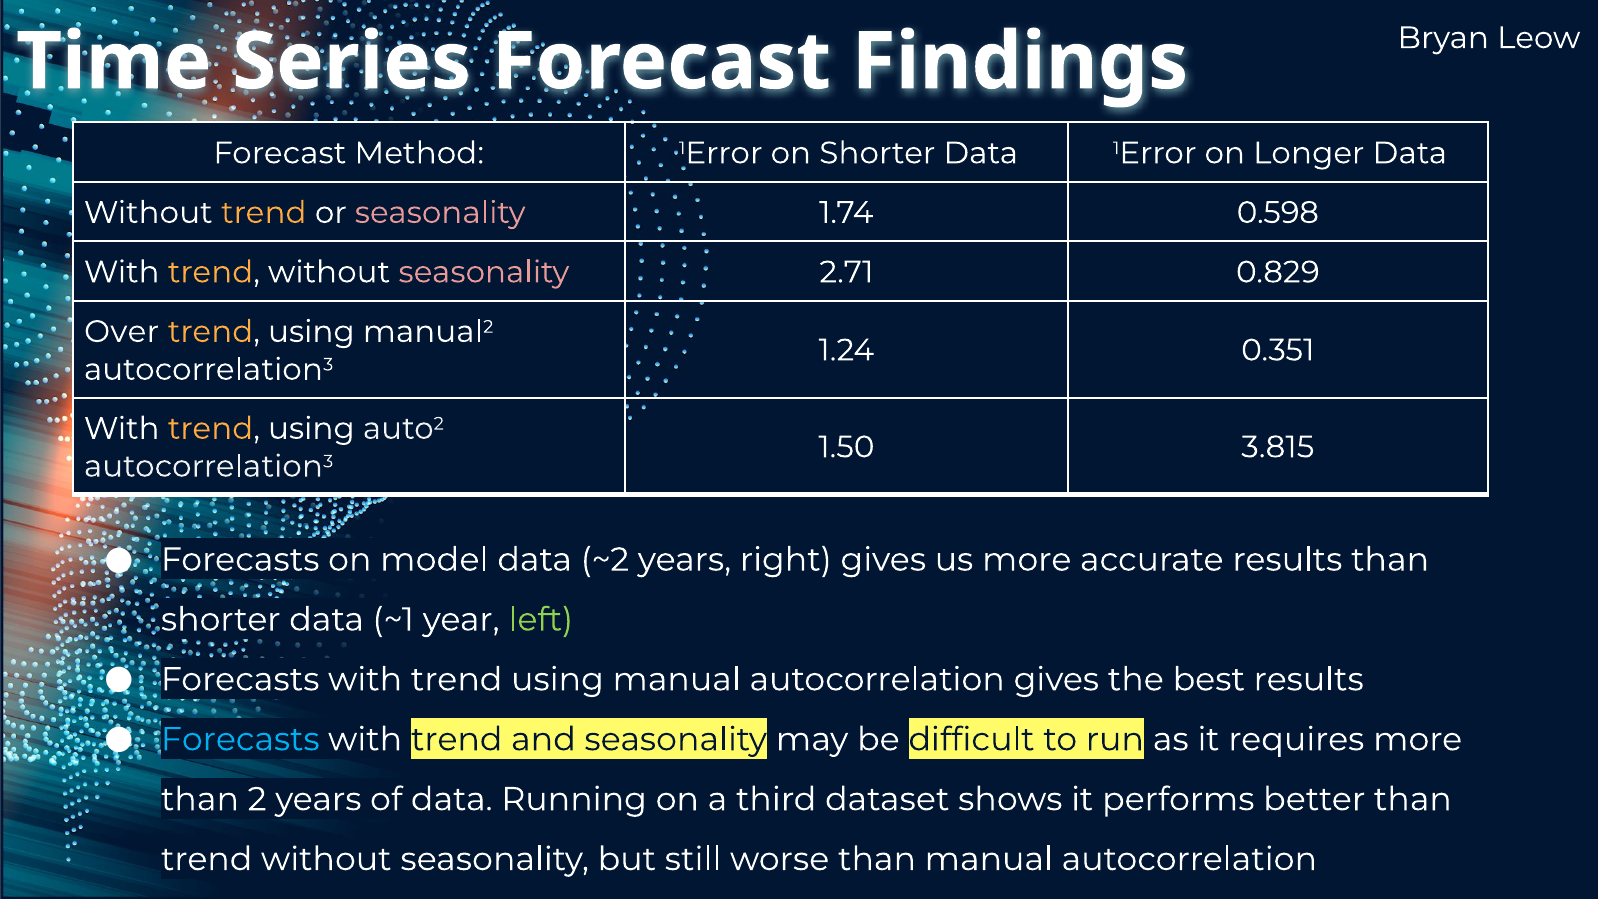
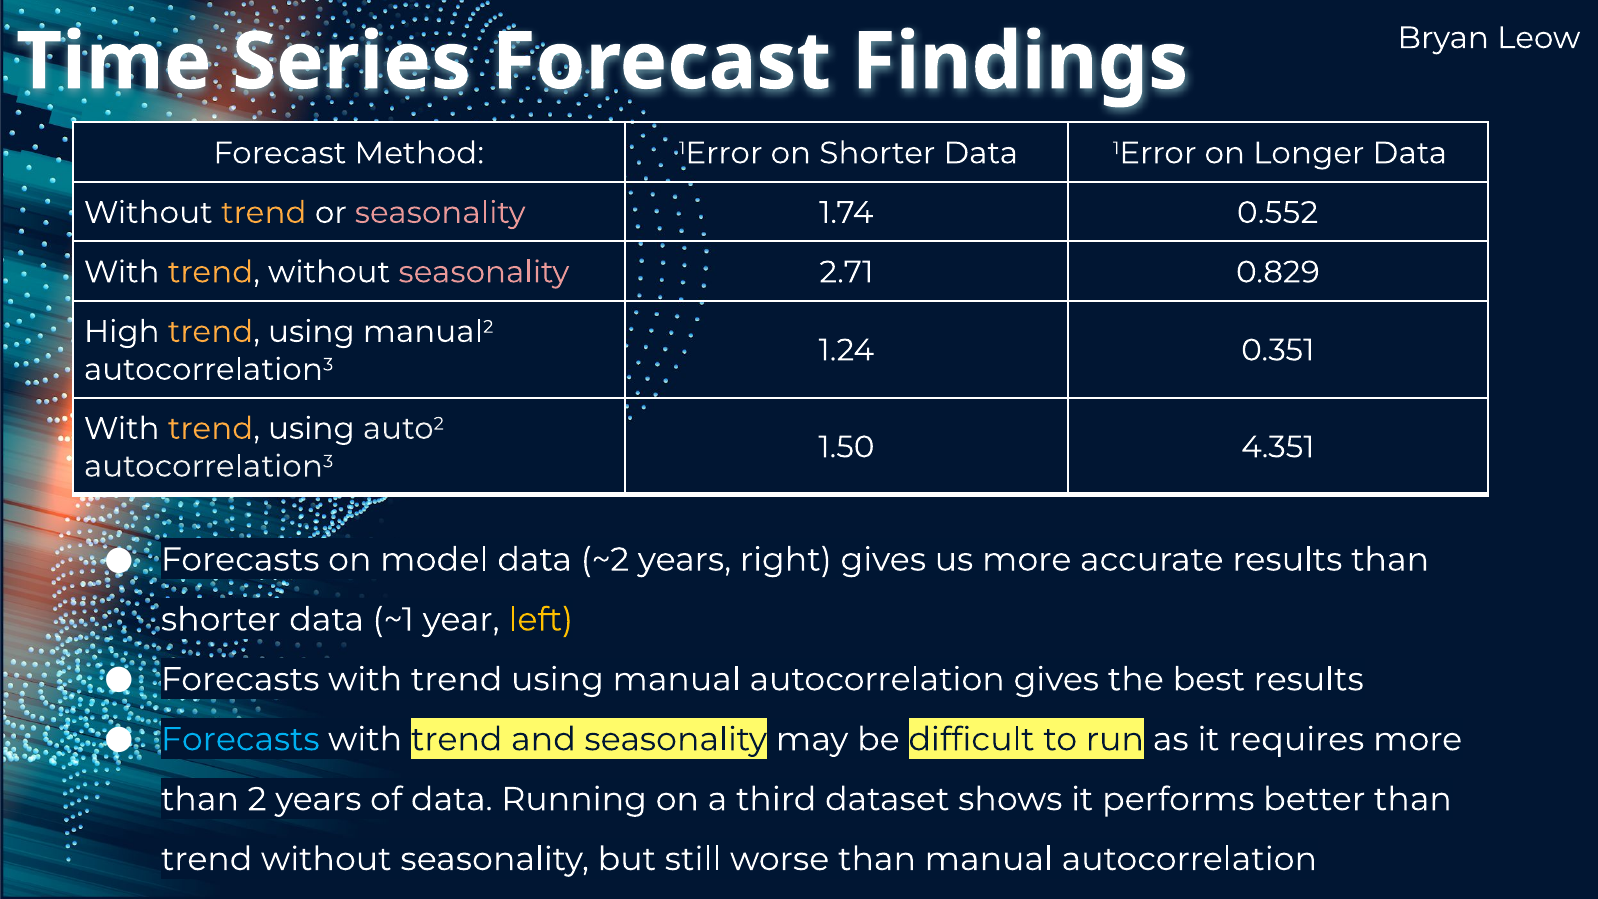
0.598: 0.598 -> 0.552 (1278, 213)
Over: Over -> High (122, 332)
3.815: 3.815 -> 4.351 (1278, 447)
left colour: light green -> yellow (541, 620)
